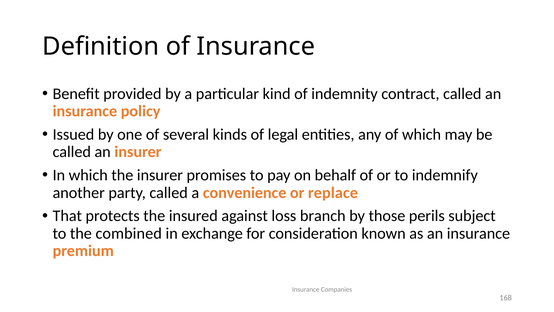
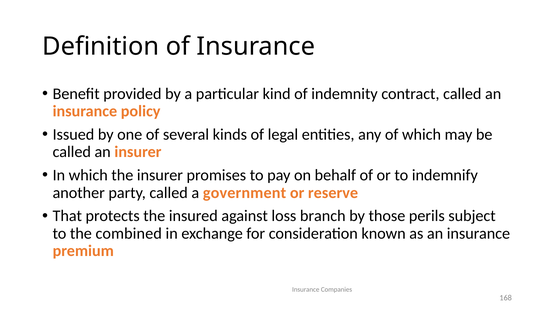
convenience: convenience -> government (245, 192)
replace: replace -> reserve (333, 192)
